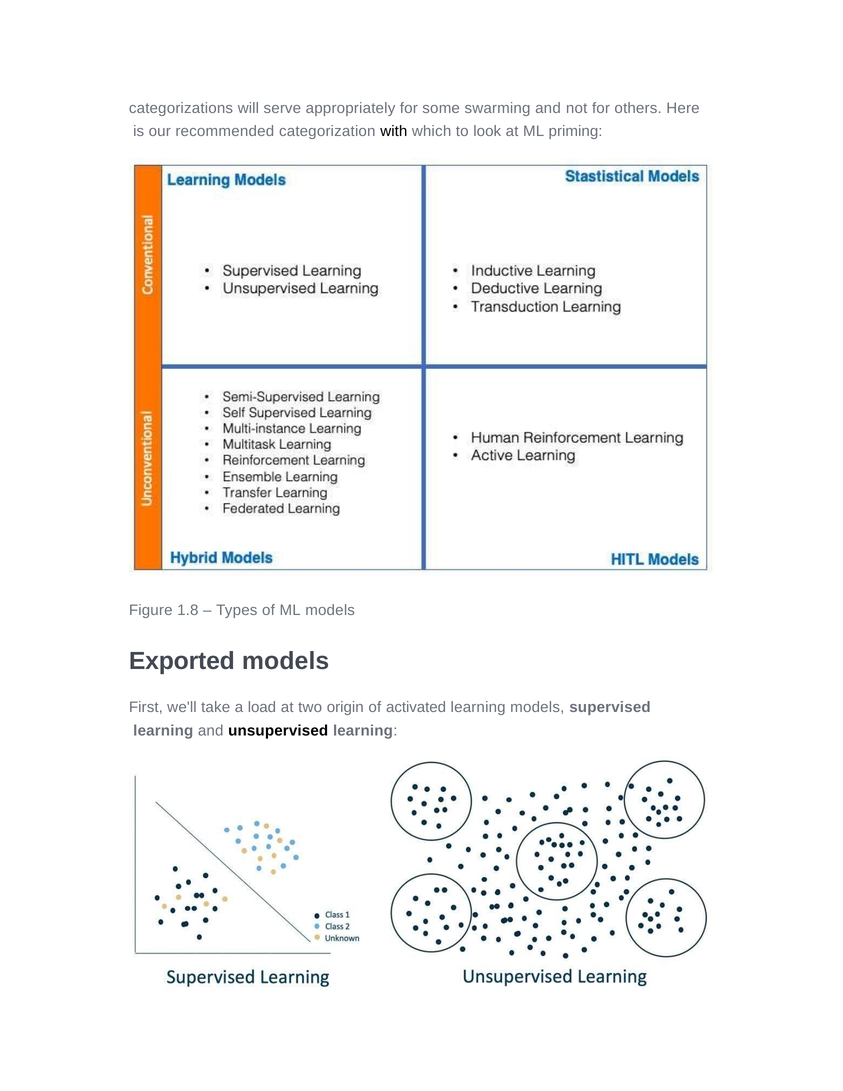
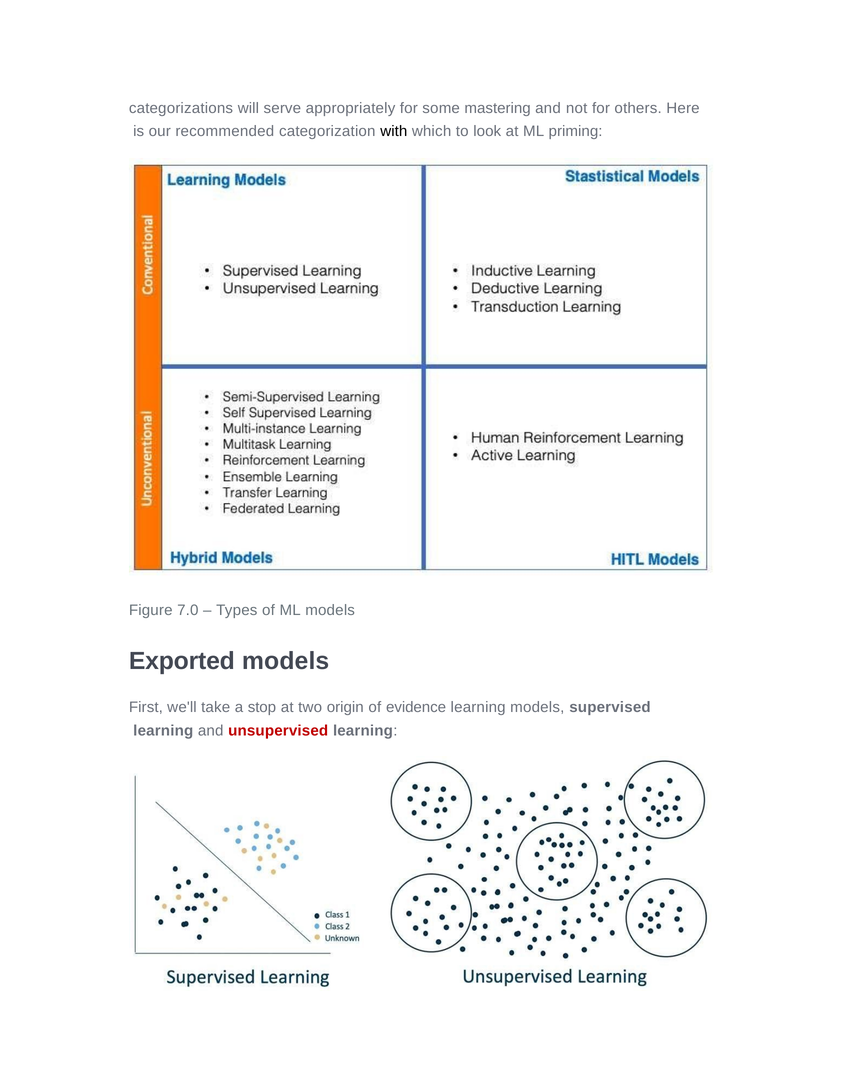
swarming: swarming -> mastering (498, 108)
1.8: 1.8 -> 7.0 (188, 610)
load: load -> stop (262, 707)
activated: activated -> evidence (416, 707)
unsupervised colour: black -> red (278, 731)
